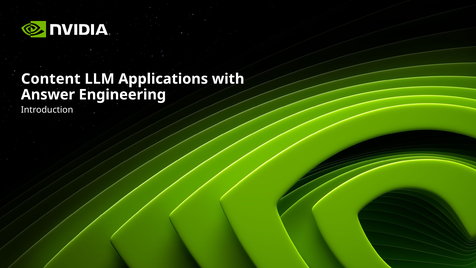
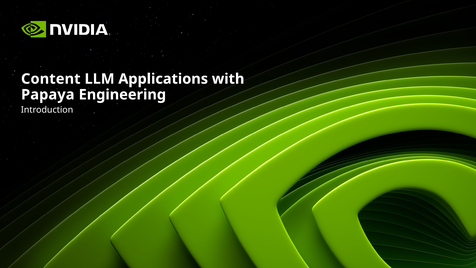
Answer: Answer -> Papaya (48, 95)
